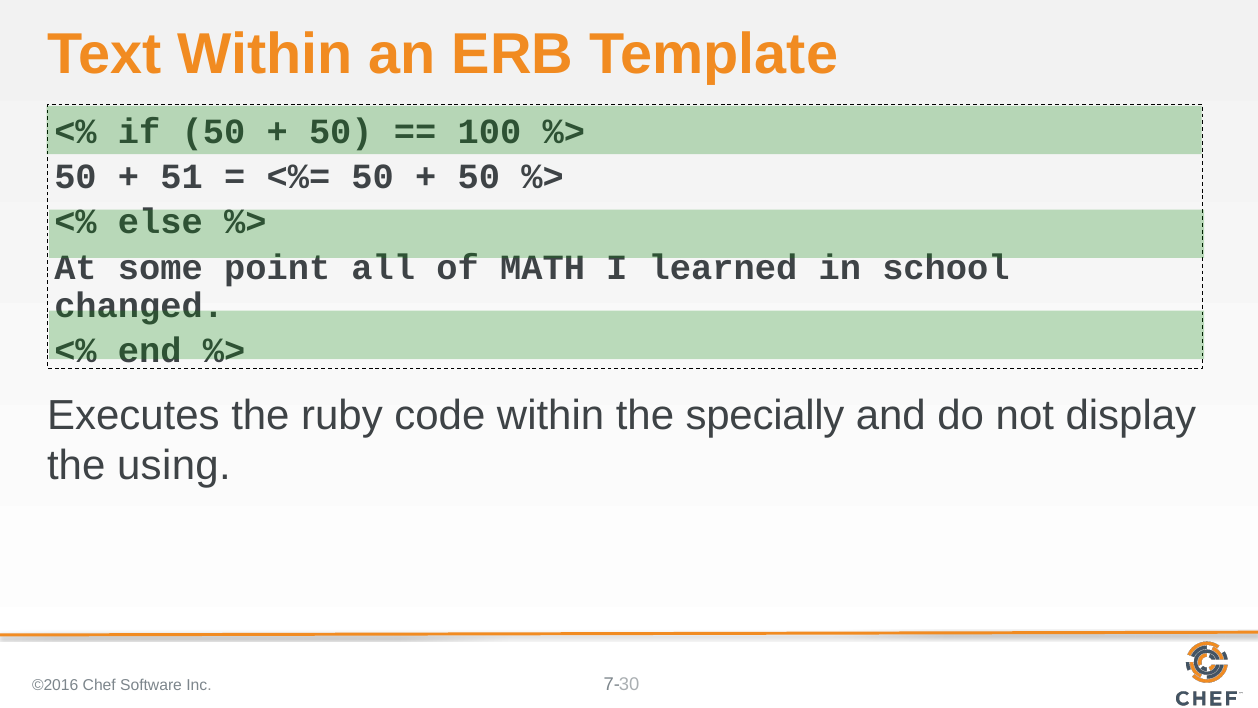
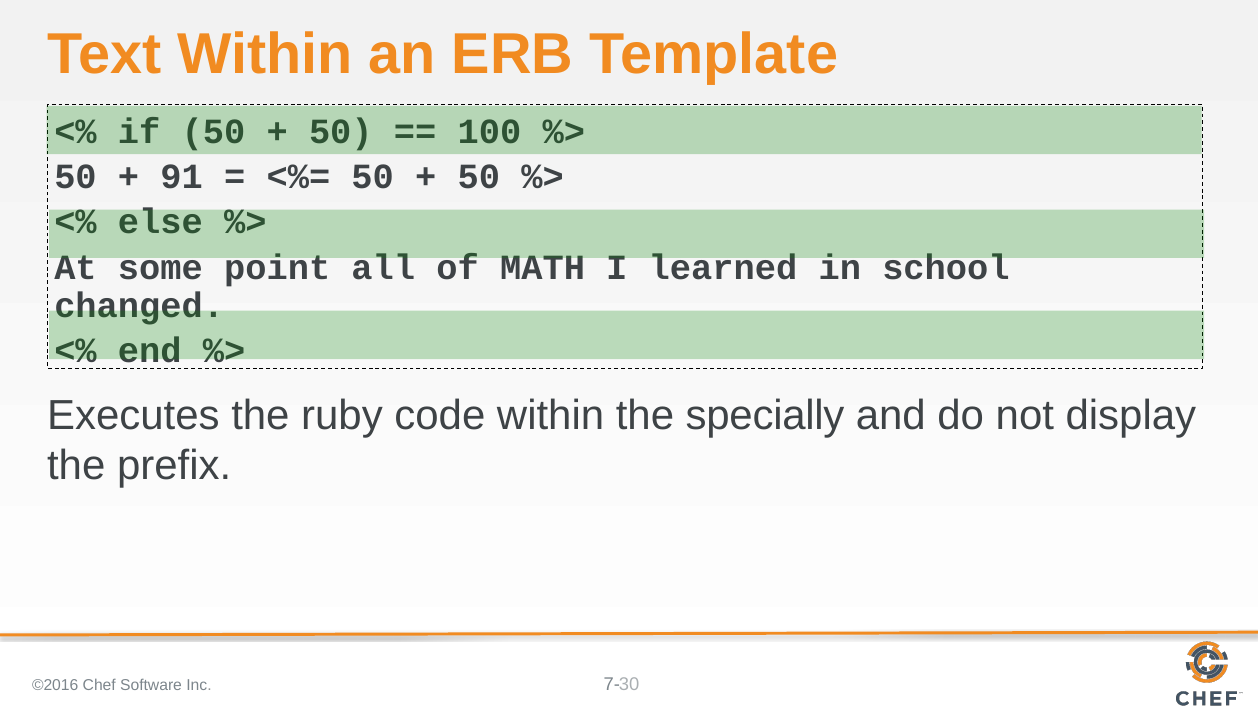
51: 51 -> 91 (182, 177)
using: using -> prefix (174, 465)
